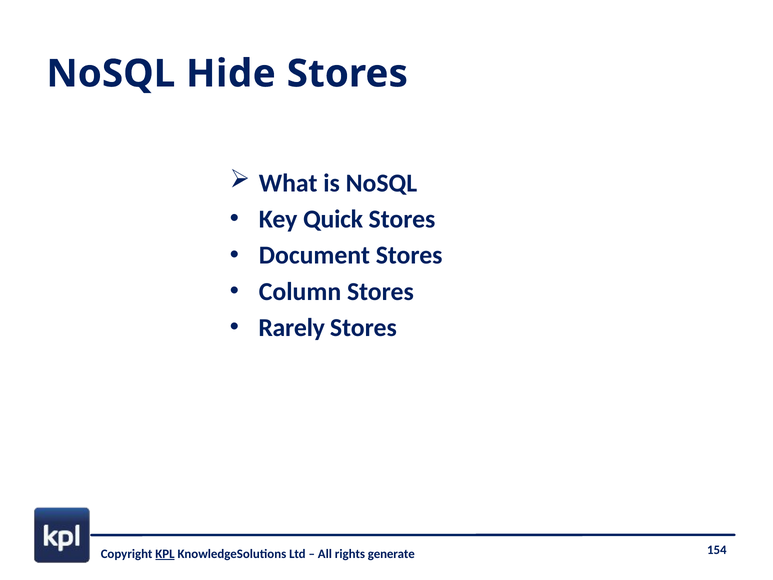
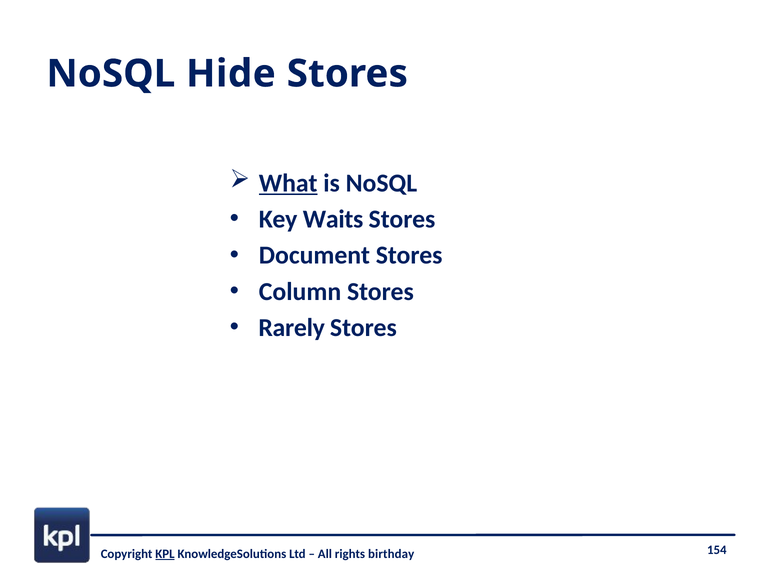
What underline: none -> present (288, 183)
Quick: Quick -> Waits (333, 219)
generate: generate -> birthday (391, 554)
